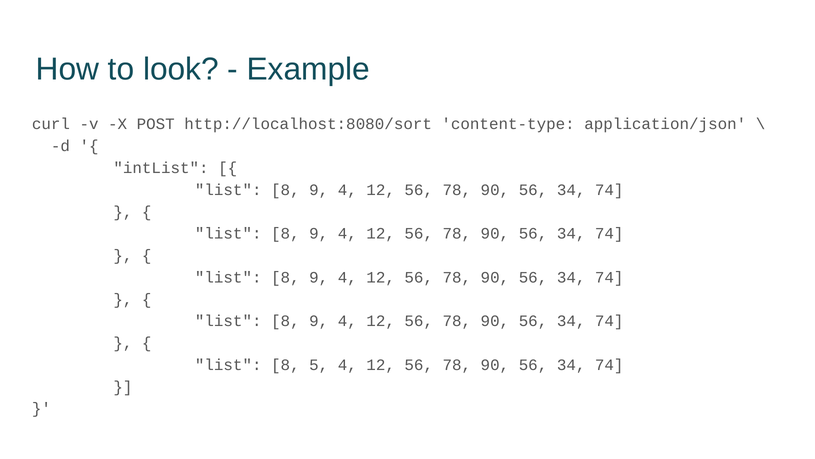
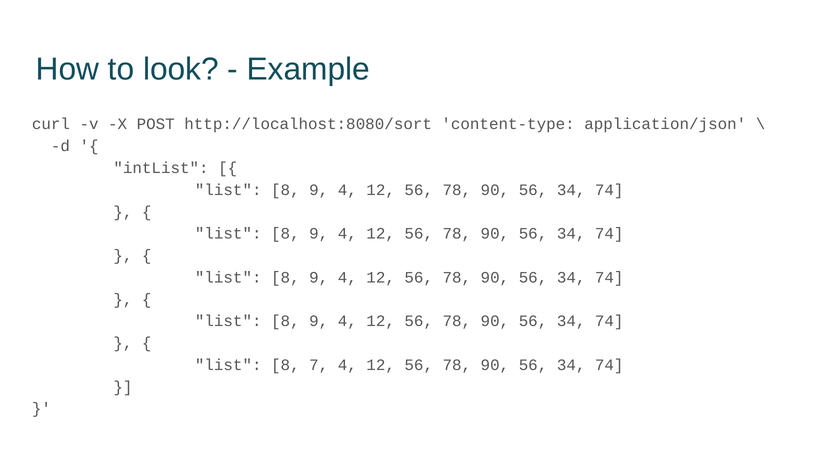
5: 5 -> 7 (319, 364)
